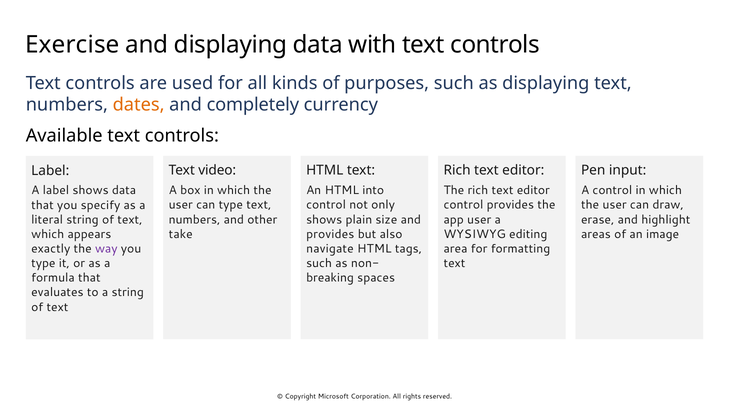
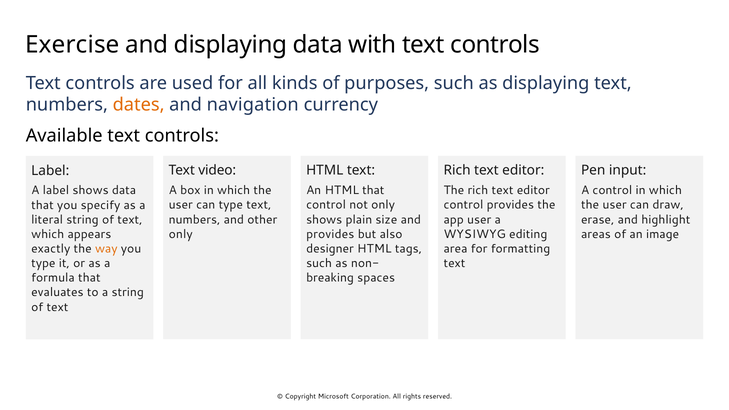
completely: completely -> navigation (253, 105)
HTML into: into -> that (373, 190)
take: take -> only (181, 234)
navigate: navigate -> designer (330, 249)
way colour: purple -> orange (106, 249)
